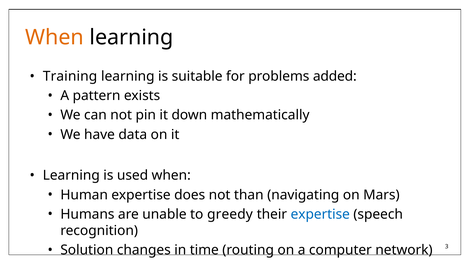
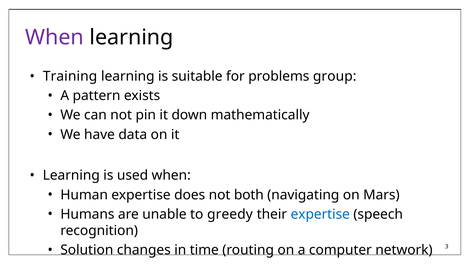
When colour: orange -> purple (54, 37)
added: added -> group (335, 76)
than: than -> both (249, 195)
